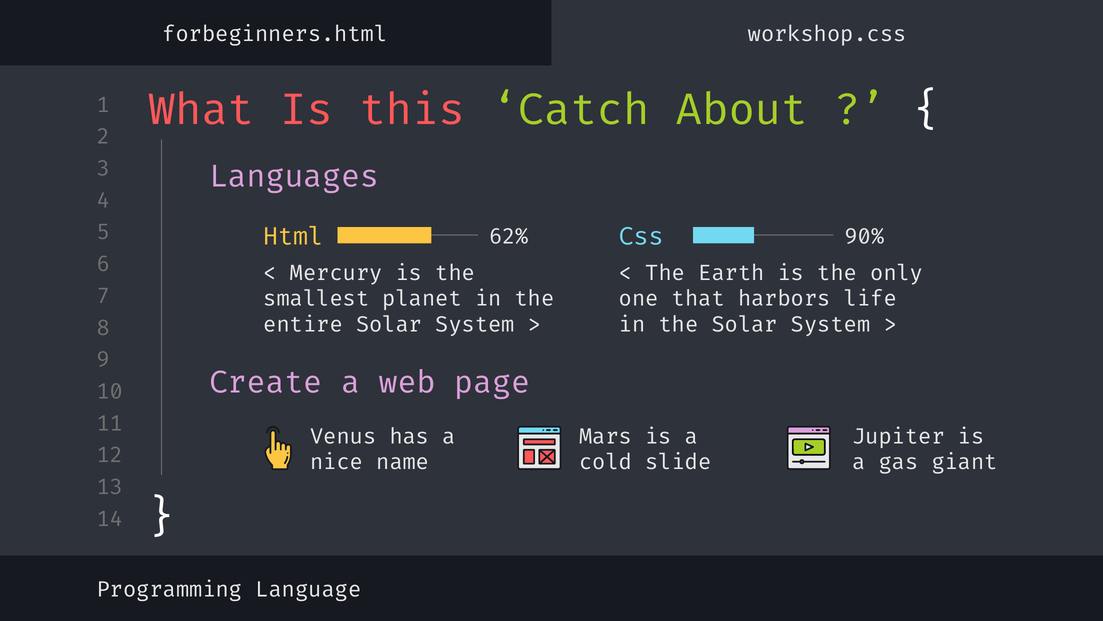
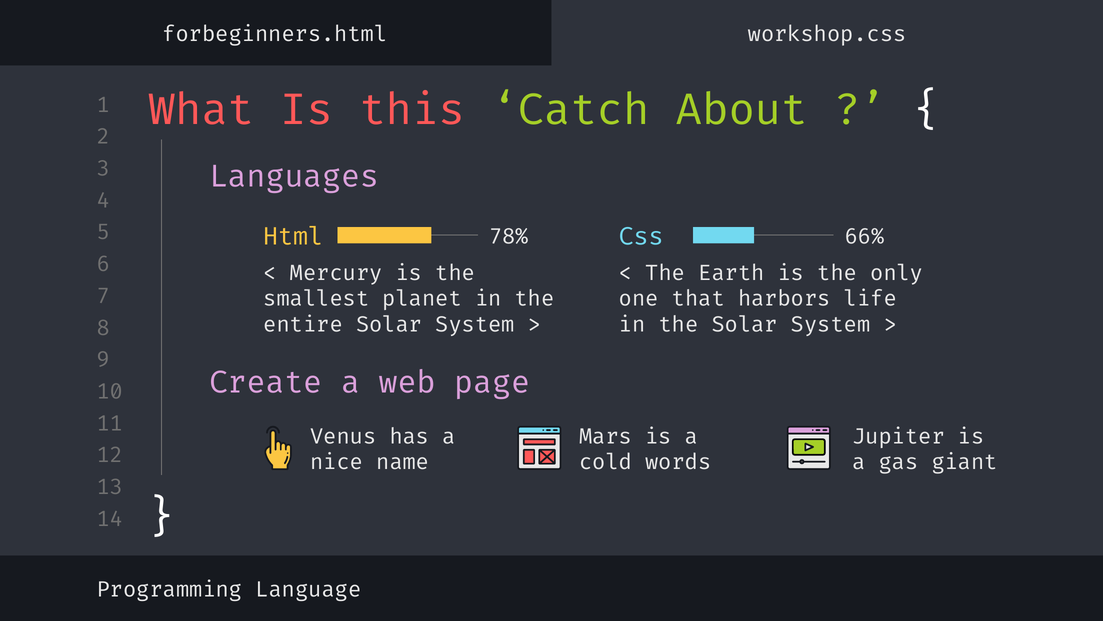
62%: 62% -> 78% (509, 236)
90%: 90% -> 66% (864, 236)
slide: slide -> words (678, 462)
